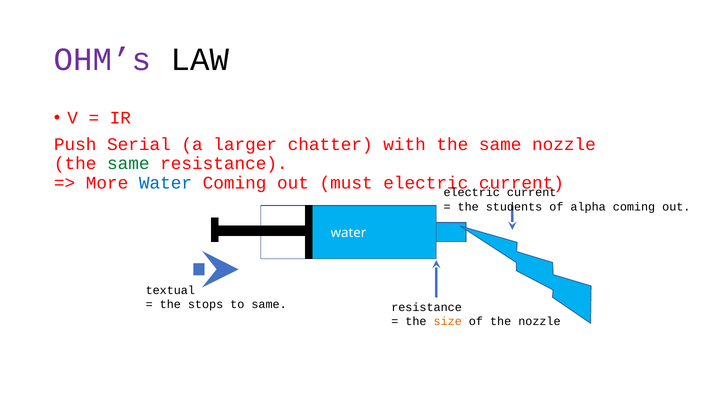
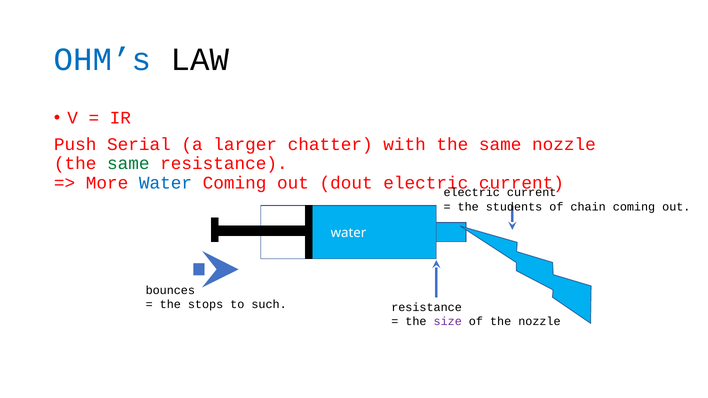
OHM’s colour: purple -> blue (103, 59)
must: must -> dout (346, 183)
alpha: alpha -> chain (588, 207)
textual: textual -> bounces (170, 290)
to same: same -> such (269, 305)
size colour: orange -> purple (448, 322)
